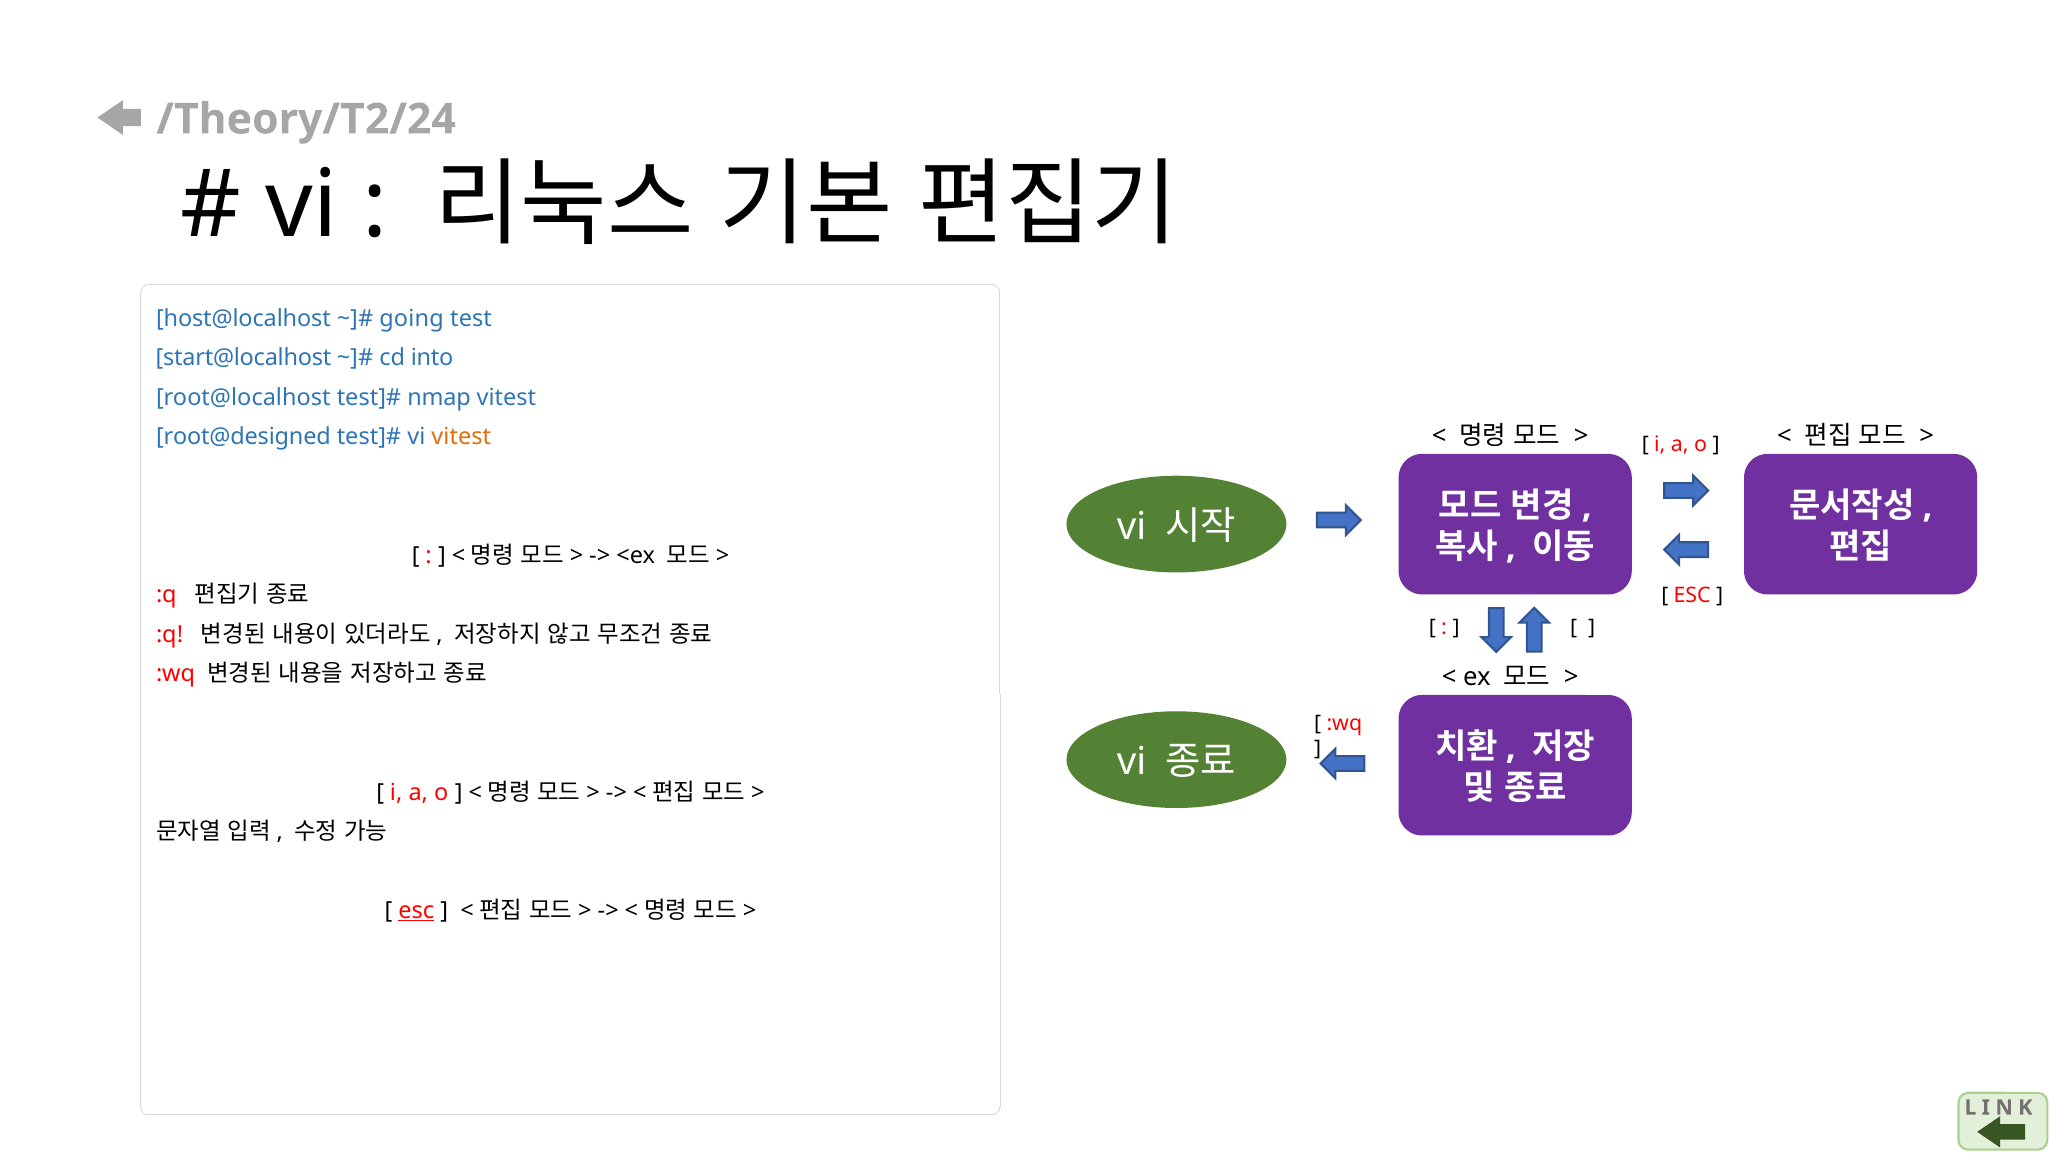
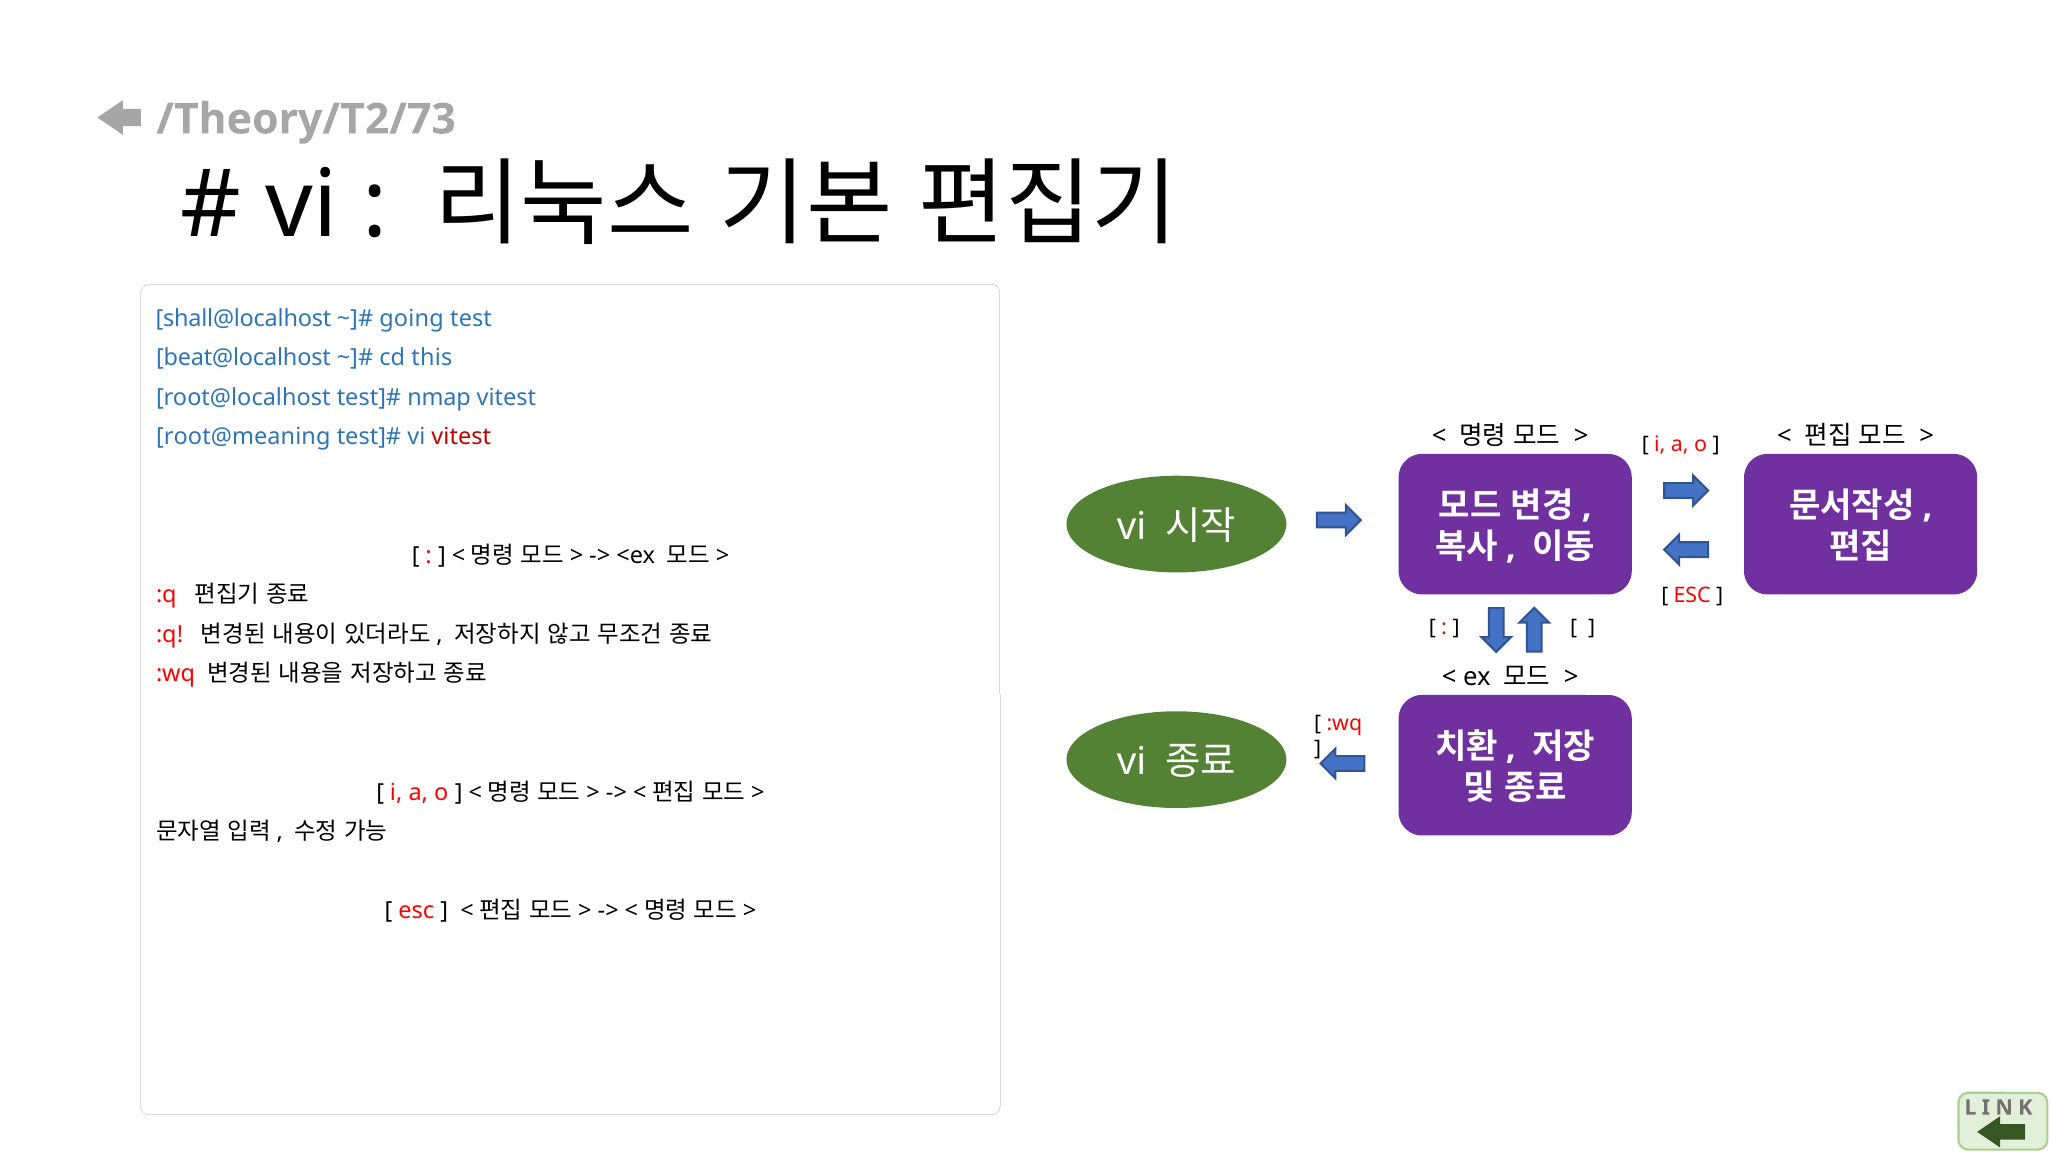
/Theory/T2/24: /Theory/T2/24 -> /Theory/T2/73 (306, 119)
host@localhost: host@localhost -> shall@localhost (243, 319)
start@localhost: start@localhost -> beat@localhost (243, 358)
into: into -> this (432, 358)
root@designed: root@designed -> root@meaning (243, 437)
vitest colour: orange -> red (461, 437)
esc underline: present -> none (416, 911)
